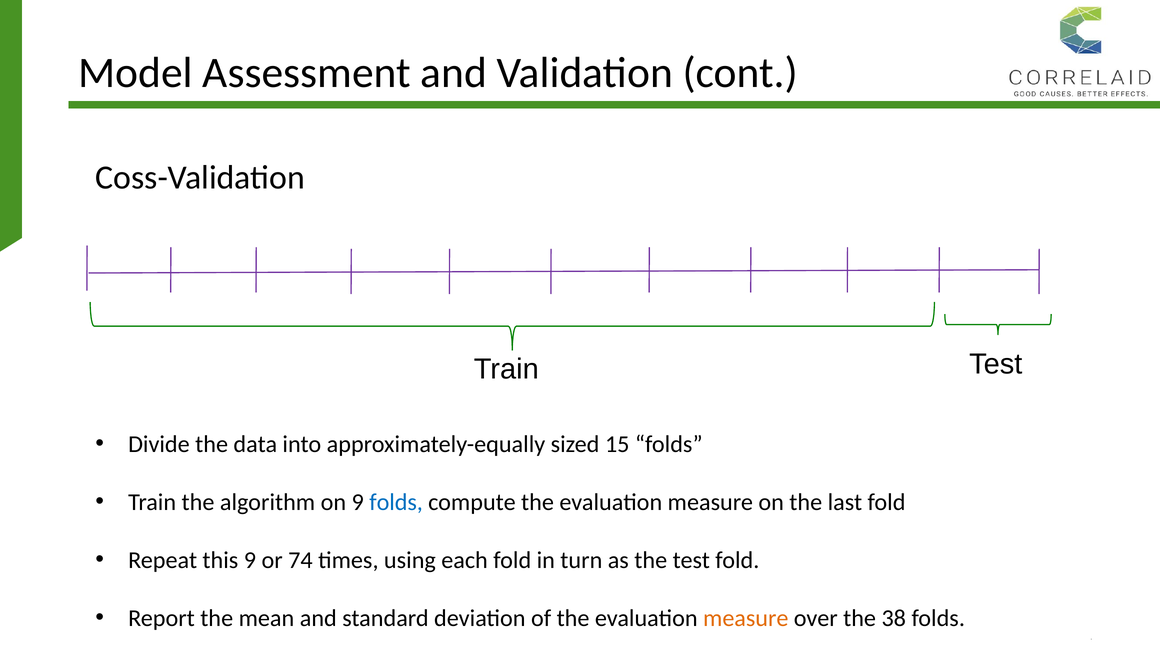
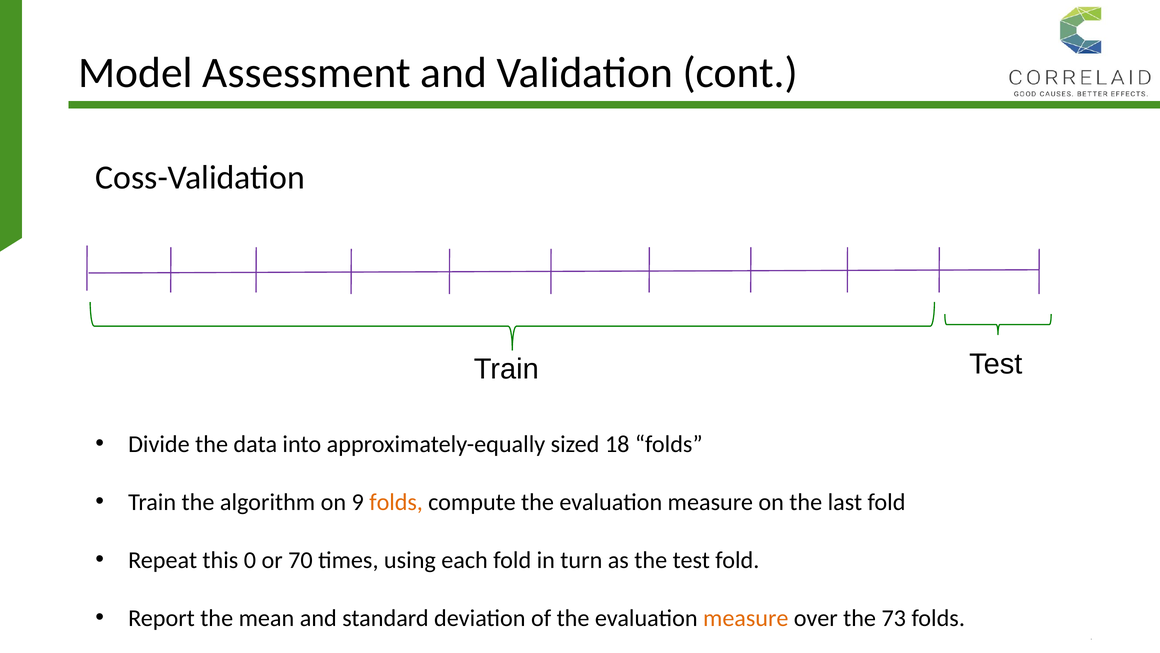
15: 15 -> 18 (617, 444)
folds colour: blue -> orange (396, 502)
this 9: 9 -> 0 (250, 560)
74: 74 -> 70 (300, 560)
38: 38 -> 73 (894, 618)
